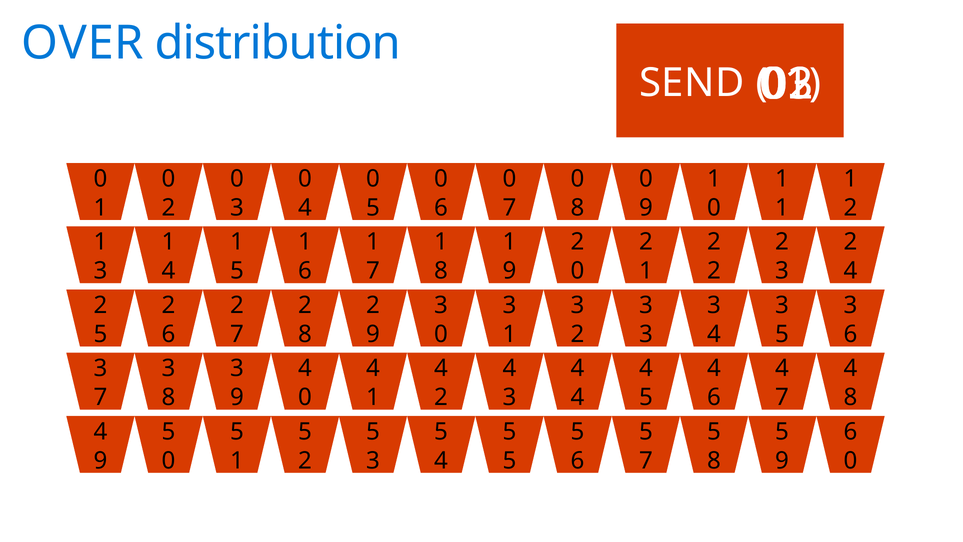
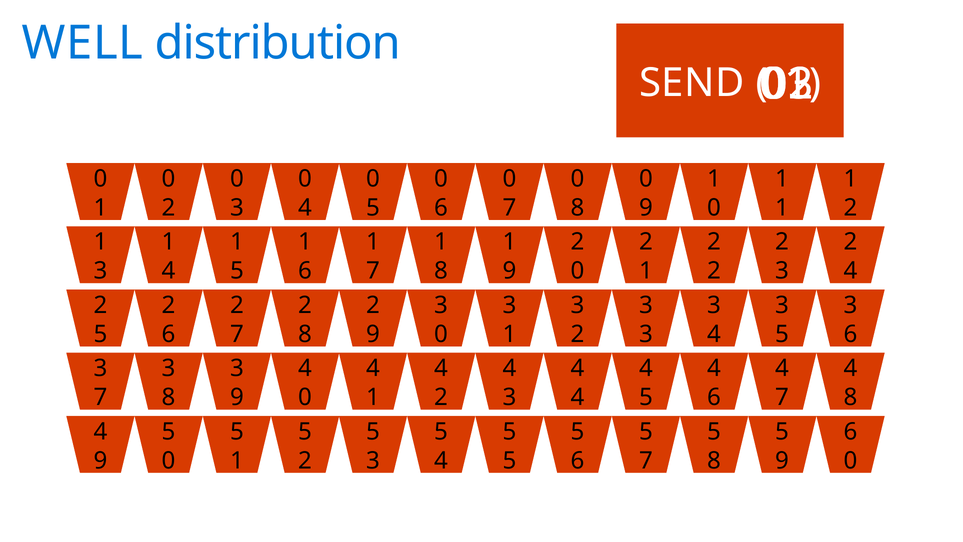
OVER: OVER -> WELL (82, 43)
